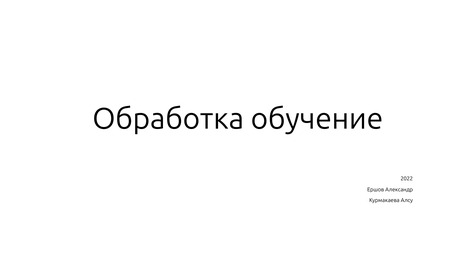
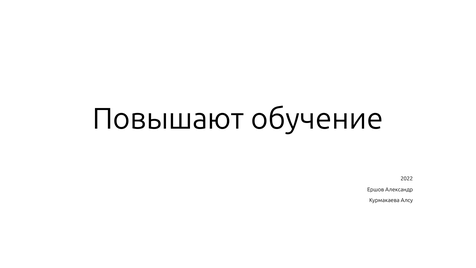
Обработка: Обработка -> Повышают (168, 119)
